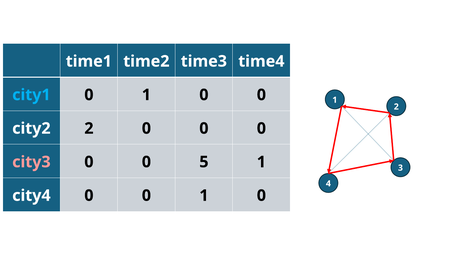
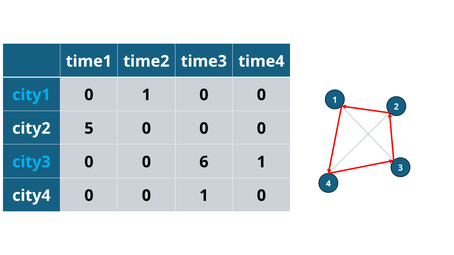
city2 2: 2 -> 5 (89, 129)
city3 colour: pink -> light blue (31, 162)
5: 5 -> 6 (204, 162)
